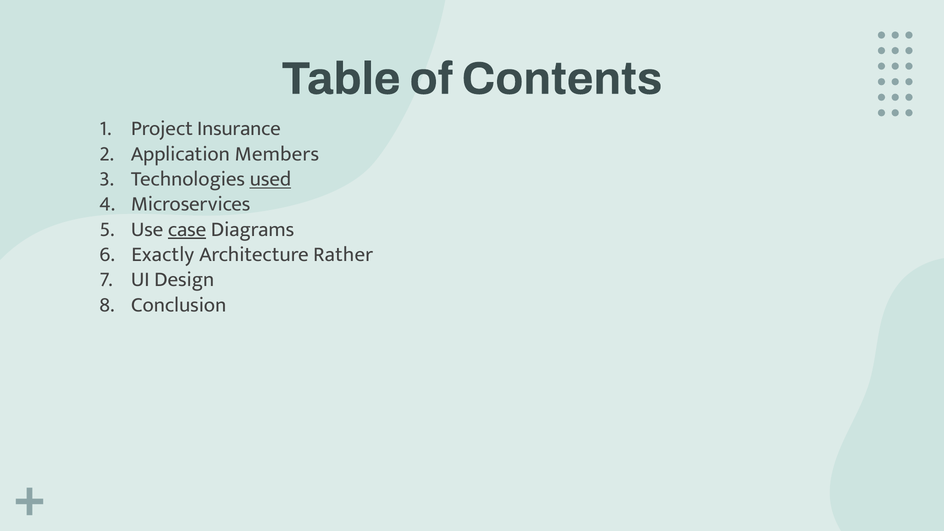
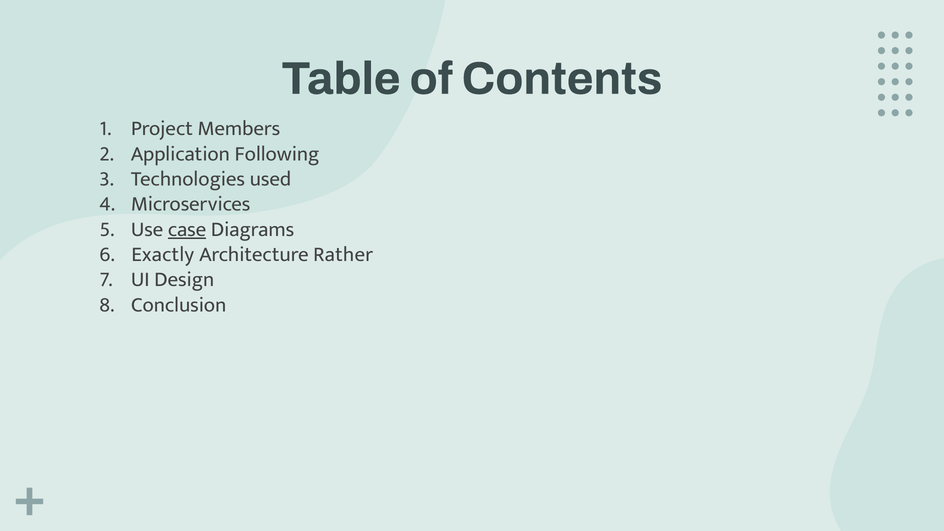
Insurance: Insurance -> Members (239, 129)
Members: Members -> Following (277, 154)
used underline: present -> none (270, 179)
